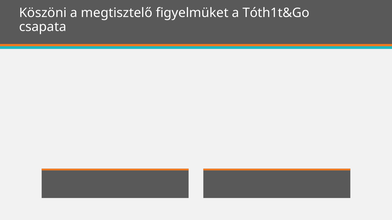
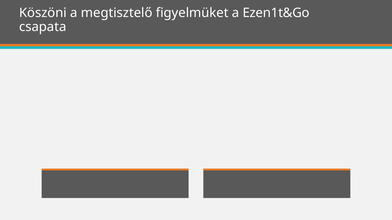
Tóth1t&Go: Tóth1t&Go -> Ezen1t&Go (276, 13)
